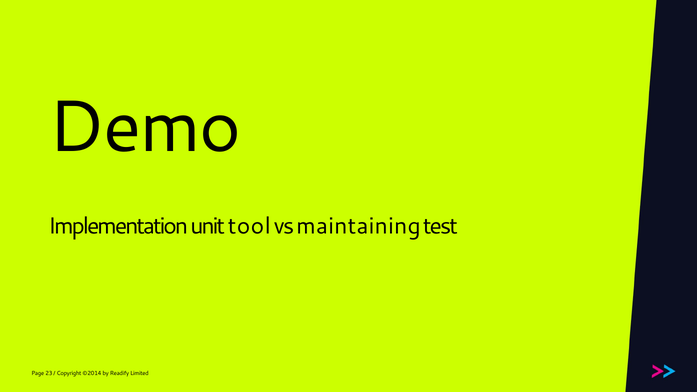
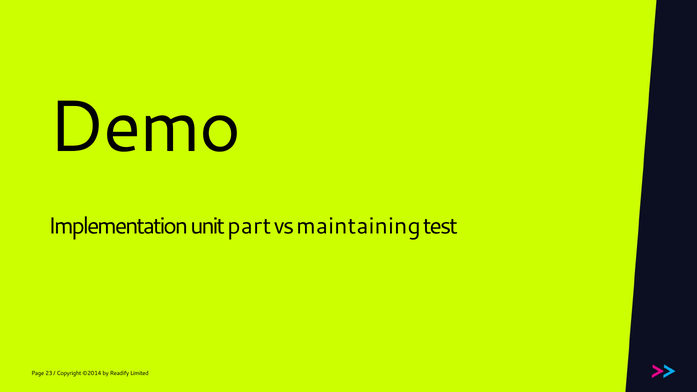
tool: tool -> part (249, 226)
